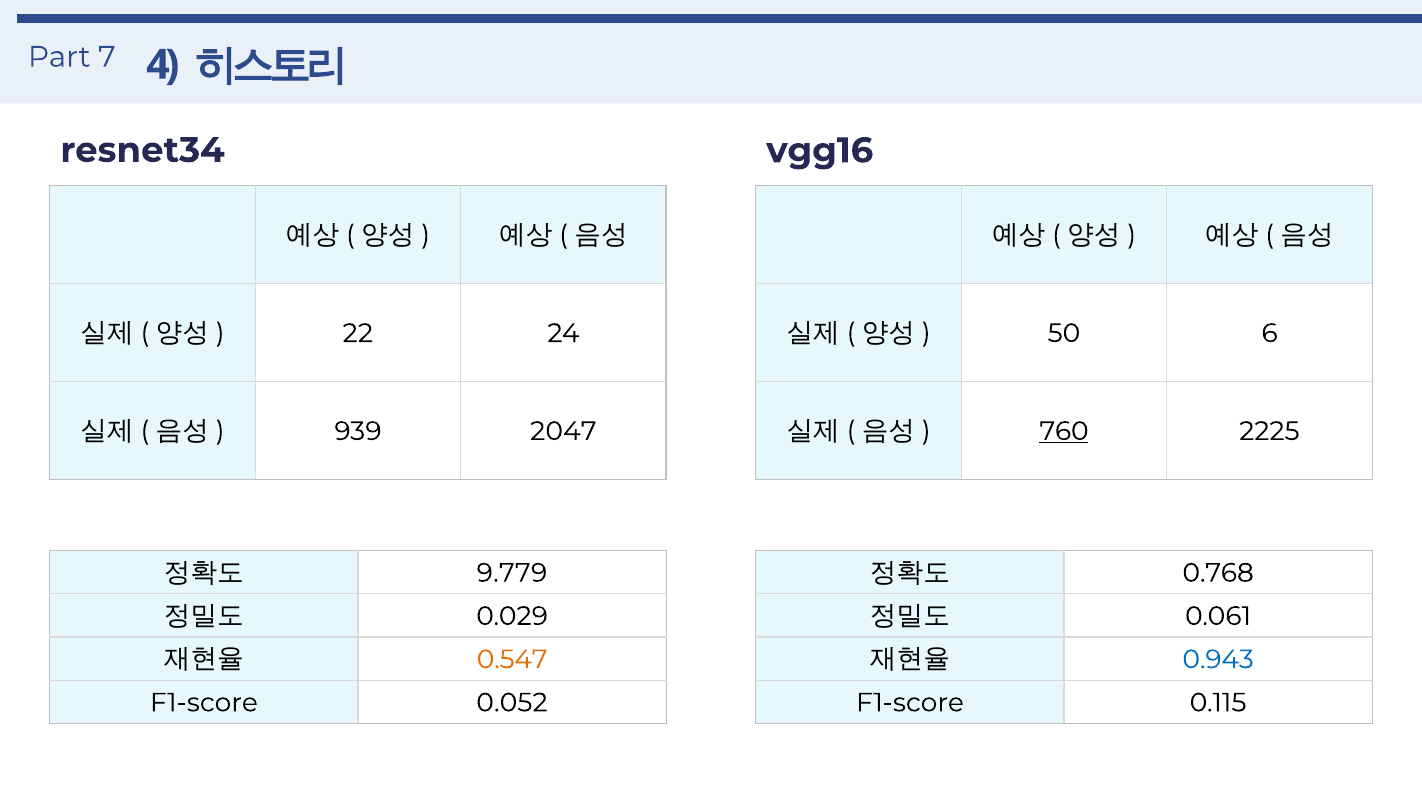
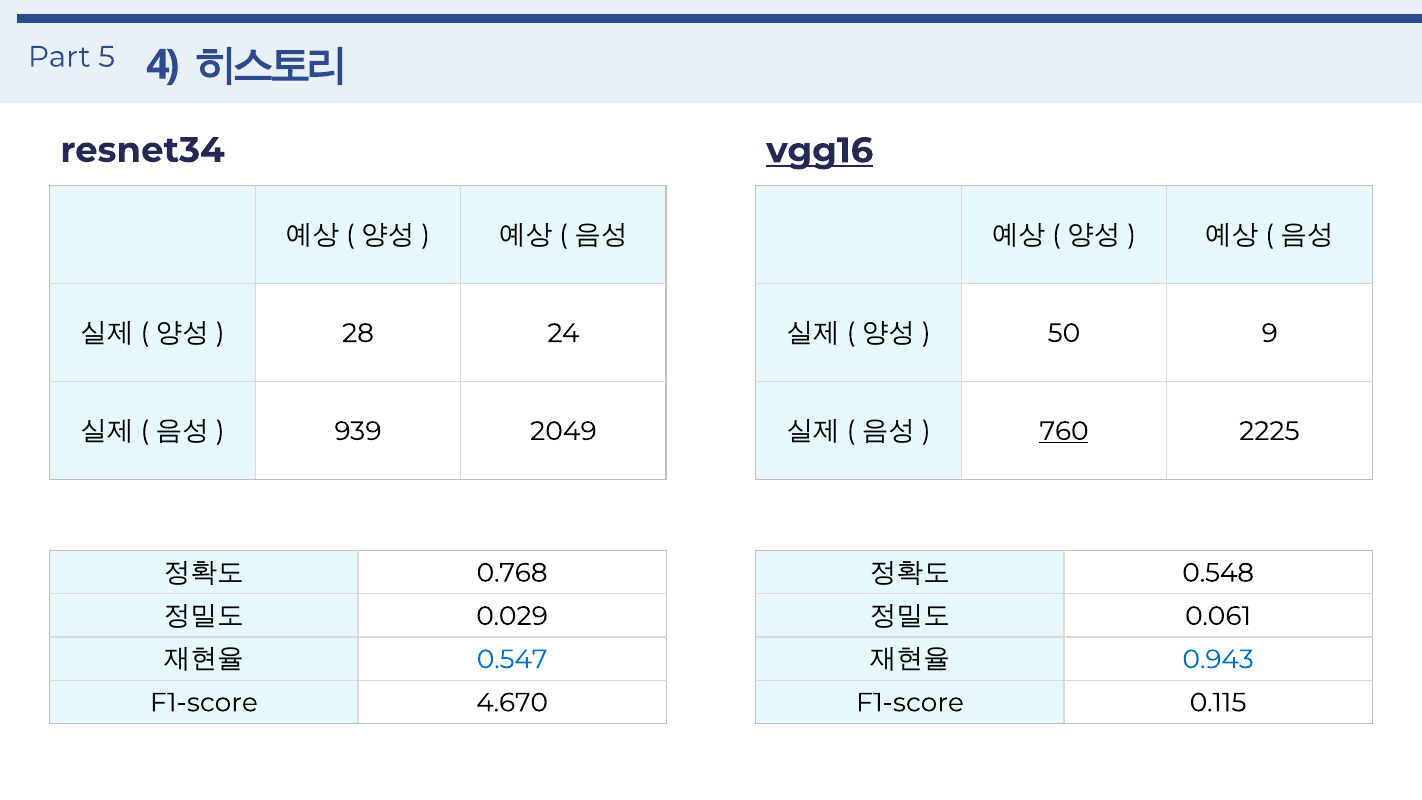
7: 7 -> 5 (107, 57)
vgg16 underline: none -> present (820, 151)
22: 22 -> 28 (358, 333)
6: 6 -> 9 (1270, 333)
2047: 2047 -> 2049 (563, 431)
9.779: 9.779 -> 0.768 (512, 573)
0.768: 0.768 -> 0.548 (1218, 573)
0.547 colour: orange -> blue (512, 659)
0.052: 0.052 -> 4.670 (512, 703)
